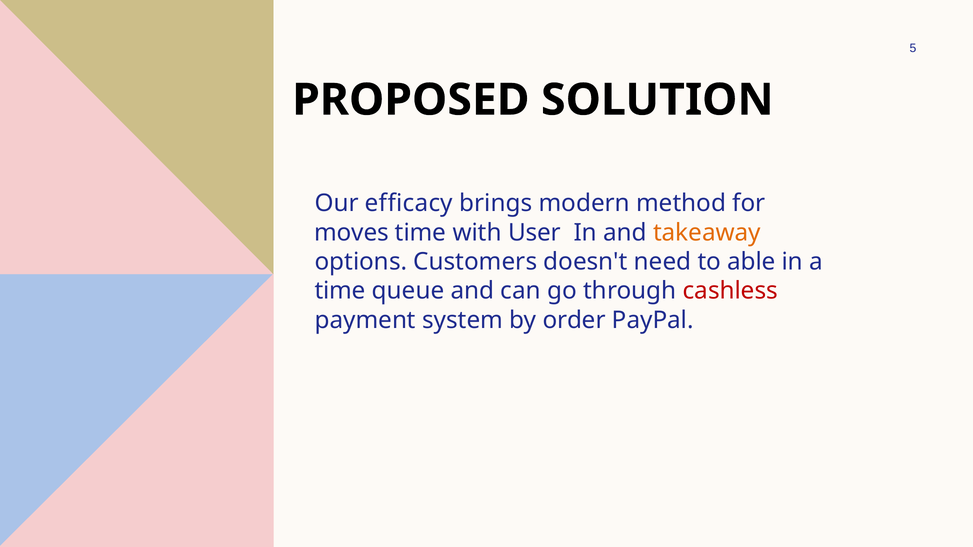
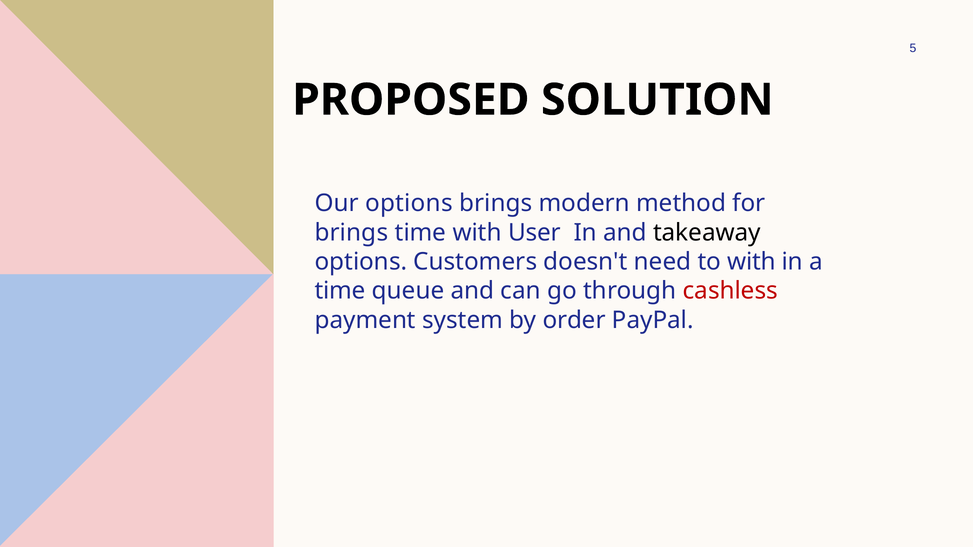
Our efficacy: efficacy -> options (409, 204)
moves: moves -> brings (351, 233)
takeaway colour: orange -> black (707, 233)
to able: able -> with (751, 262)
